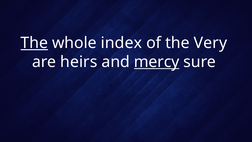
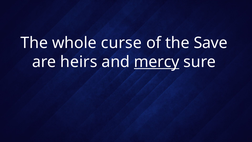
The underline: present -> none (34, 43)
index: index -> curse (121, 43)
Very: Very -> Save (211, 43)
